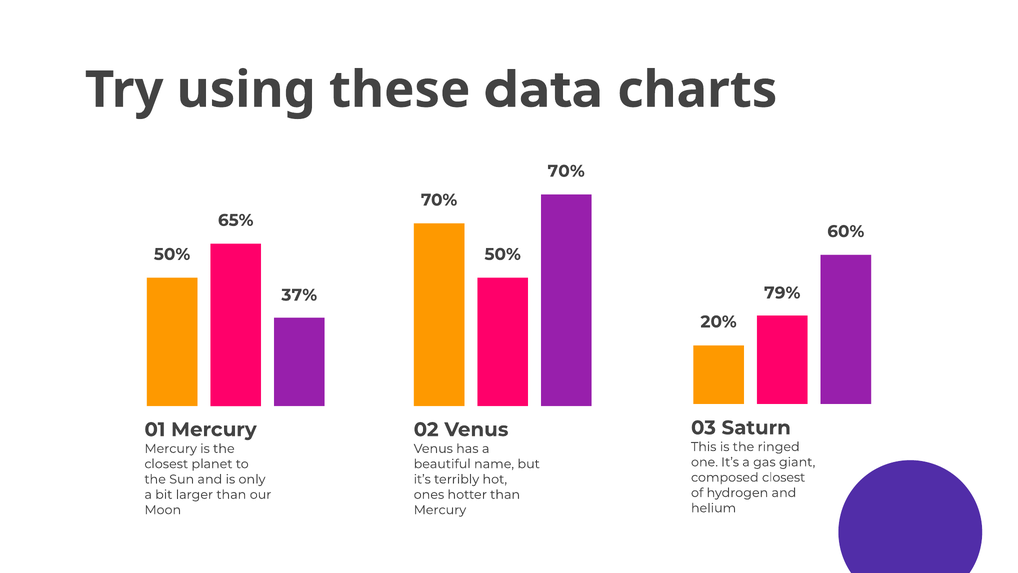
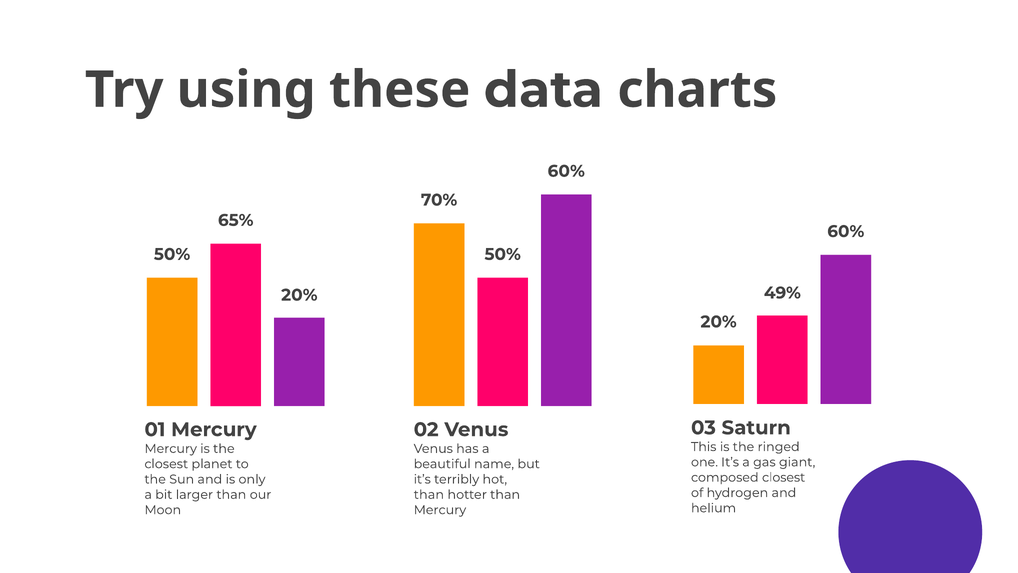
70%: 70% -> 60% (566, 171)
79%: 79% -> 49% (782, 293)
37%: 37% -> 20% (299, 295)
ones: ones -> than (429, 494)
